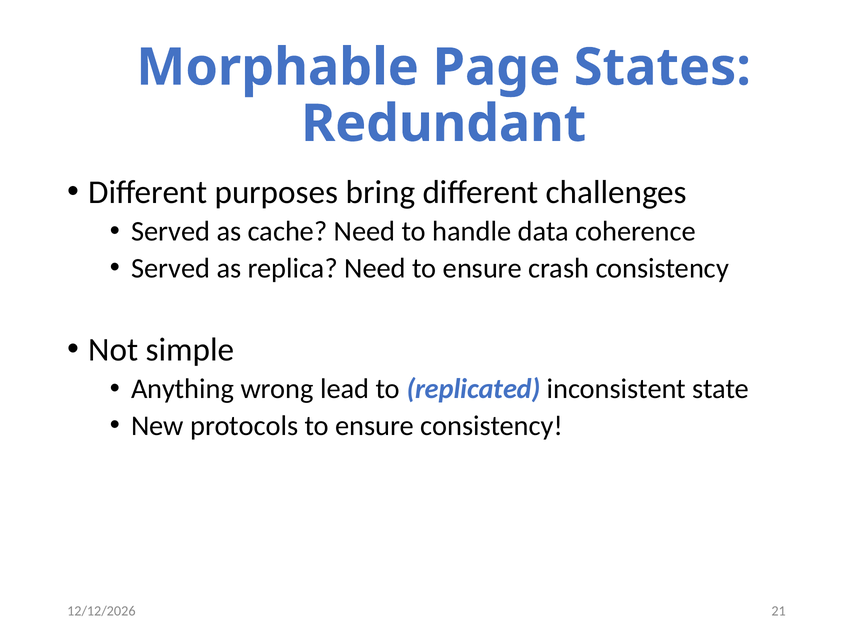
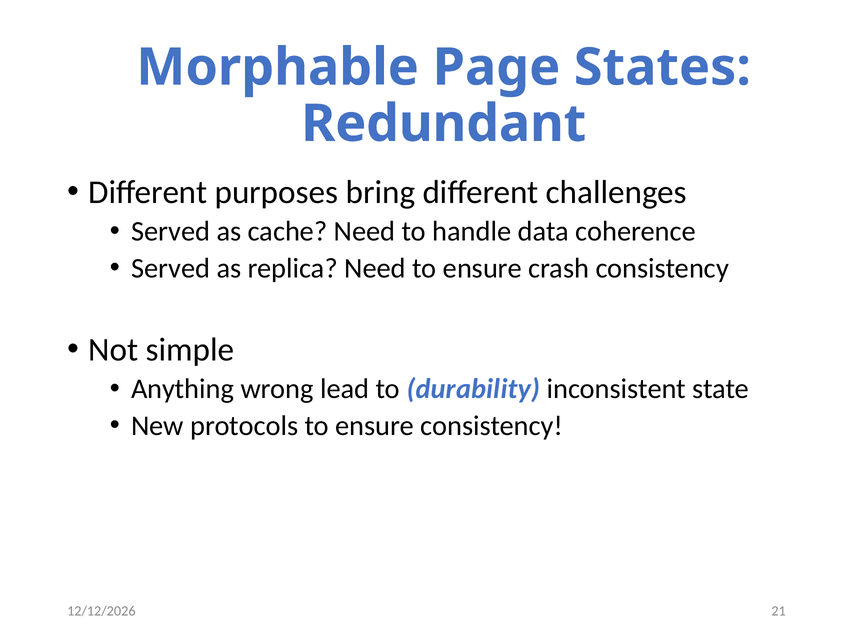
replicated: replicated -> durability (473, 389)
